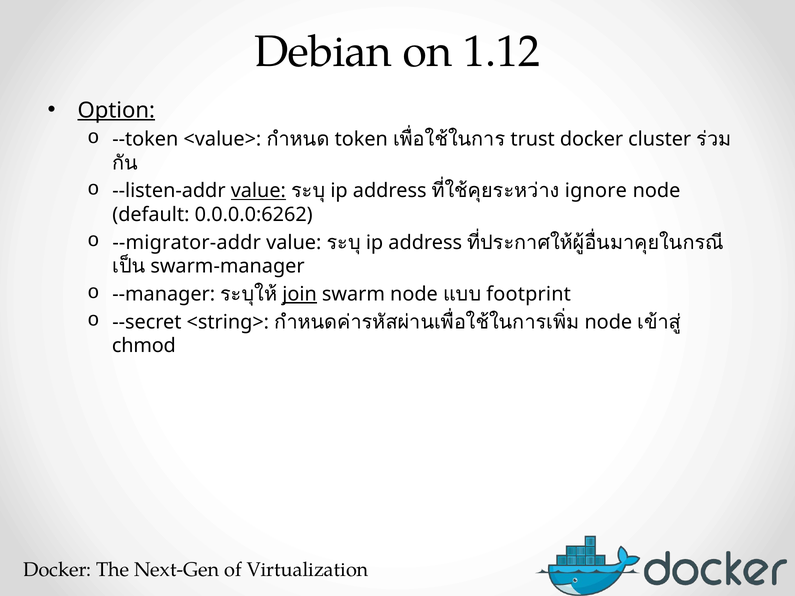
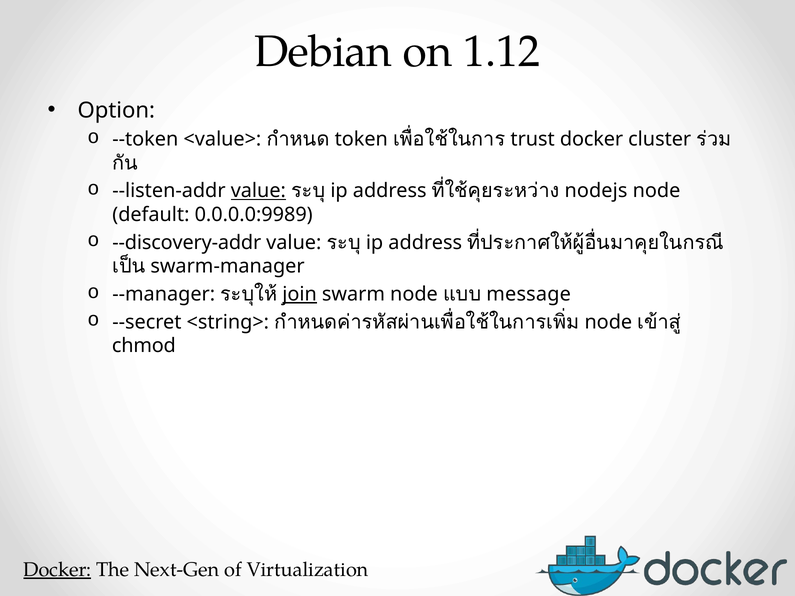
Option underline: present -> none (116, 110)
ignore: ignore -> nodejs (596, 191)
0.0.0.0:6262: 0.0.0.0:6262 -> 0.0.0.0:9989 (254, 215)
--migrator-addr: --migrator-addr -> --discovery-addr (187, 243)
footprint: footprint -> message (529, 294)
Docker underline: none -> present (57, 570)
